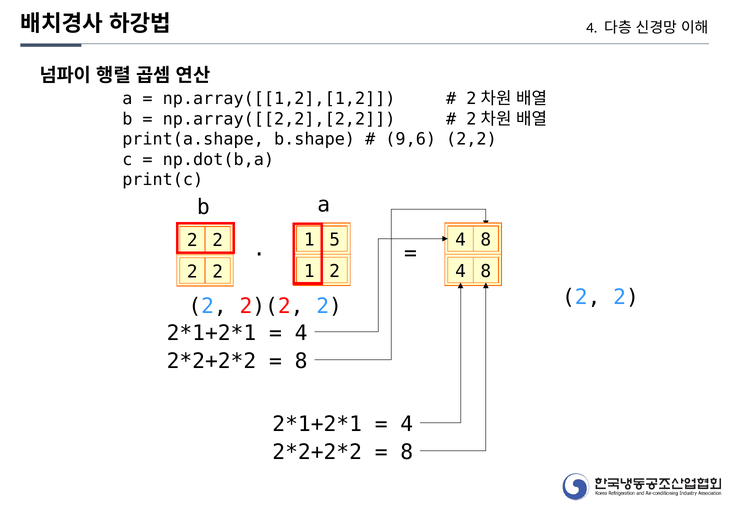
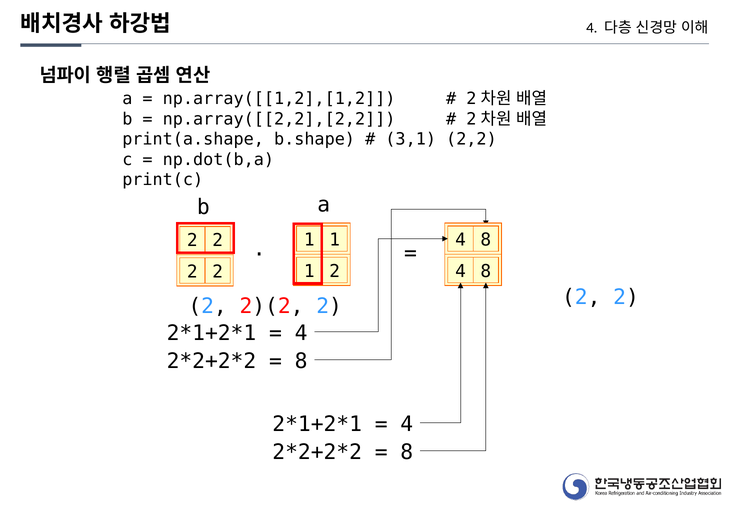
9,6: 9,6 -> 3,1 (411, 139)
5: 5 -> 1 (335, 240)
